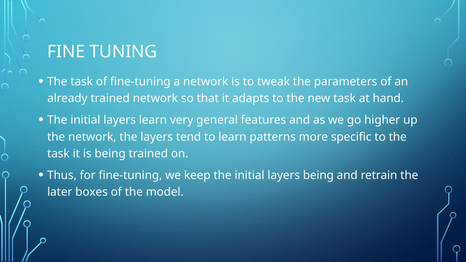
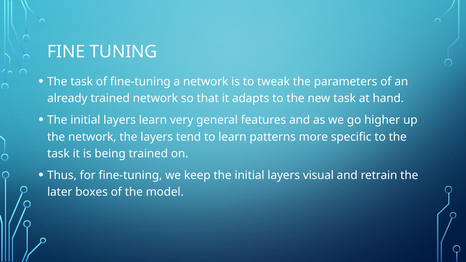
layers being: being -> visual (318, 175)
